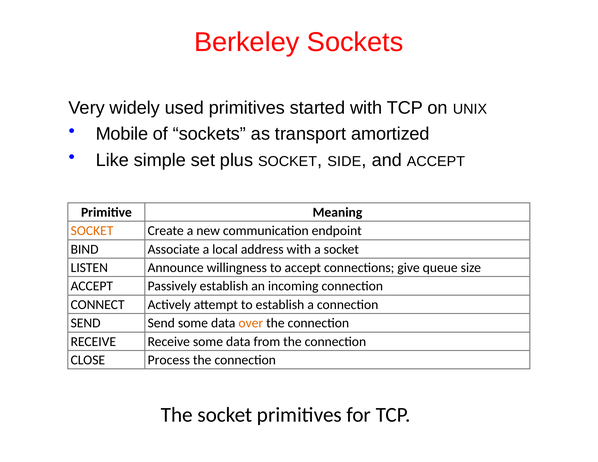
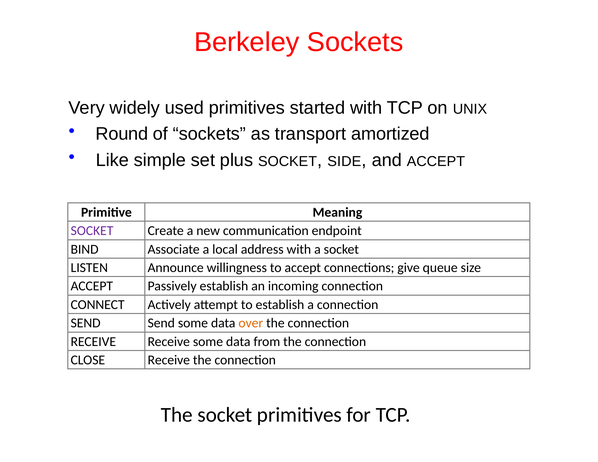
Mobile: Mobile -> Round (122, 134)
SOCKET colour: orange -> purple (92, 231)
CLOSE Process: Process -> Receive (169, 360)
